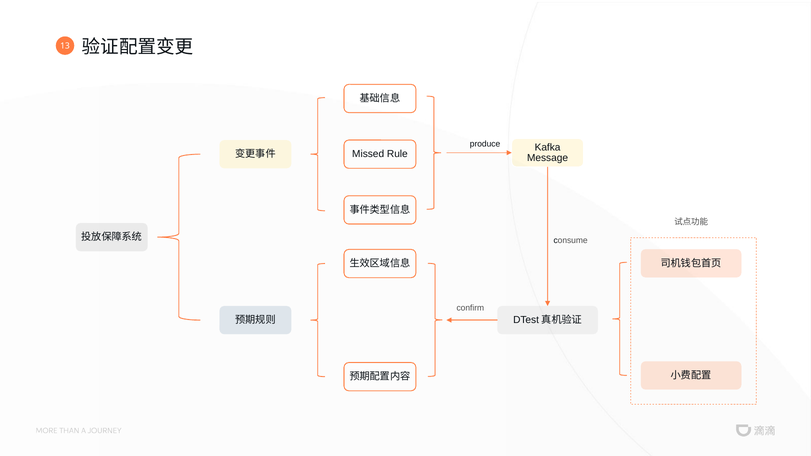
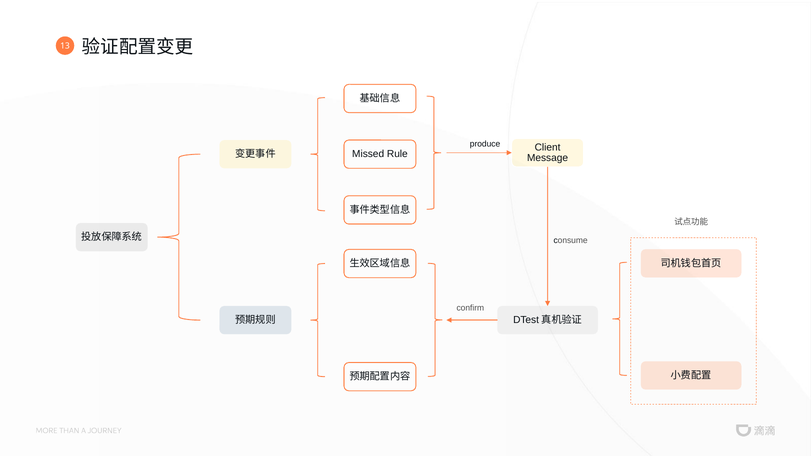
Kafka: Kafka -> Client (548, 147)
